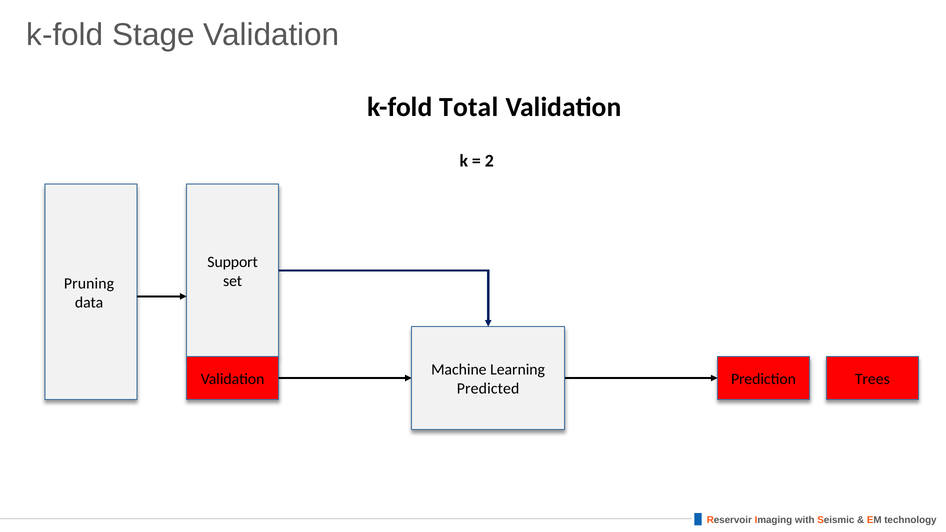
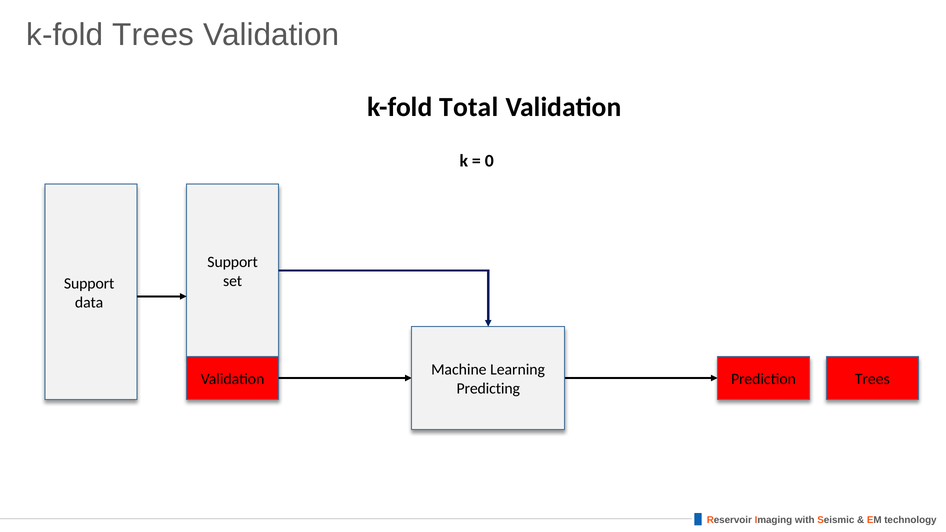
k-fold Stage: Stage -> Trees (153, 35)
2: 2 -> 0 (489, 161)
Pruning: Pruning -> Support (89, 284)
Predicted: Predicted -> Predicting (488, 389)
